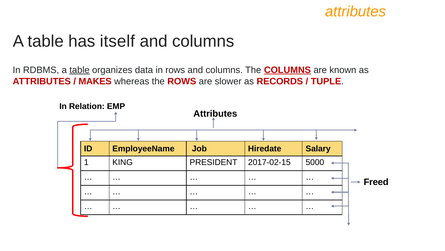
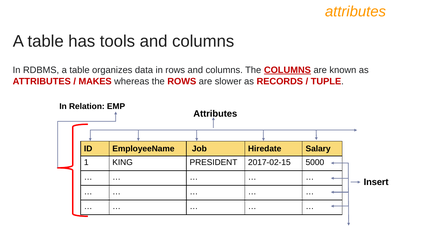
itself: itself -> tools (117, 41)
table underline: present -> none (80, 70)
Freed: Freed -> Insert (376, 181)
